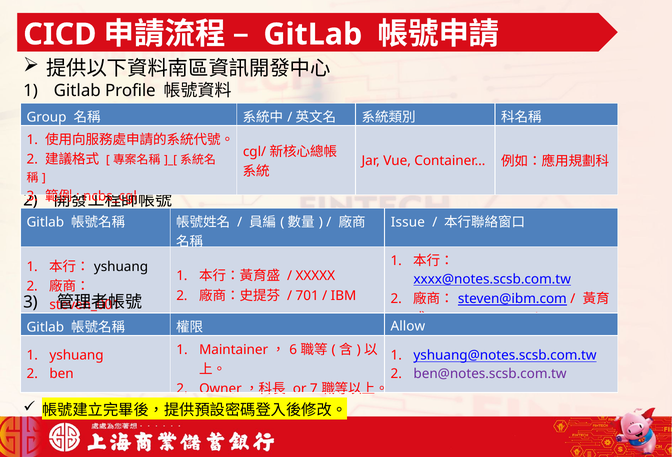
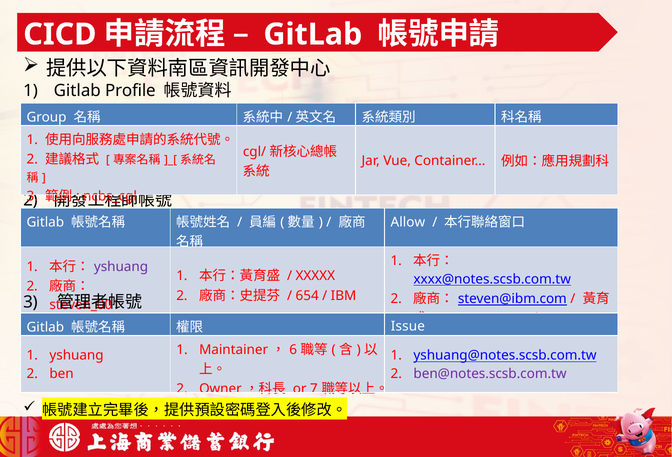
Issue: Issue -> Allow (408, 222)
yshuang colour: black -> purple (121, 267)
701: 701 -> 654 (307, 296)
Allow: Allow -> Issue (408, 326)
